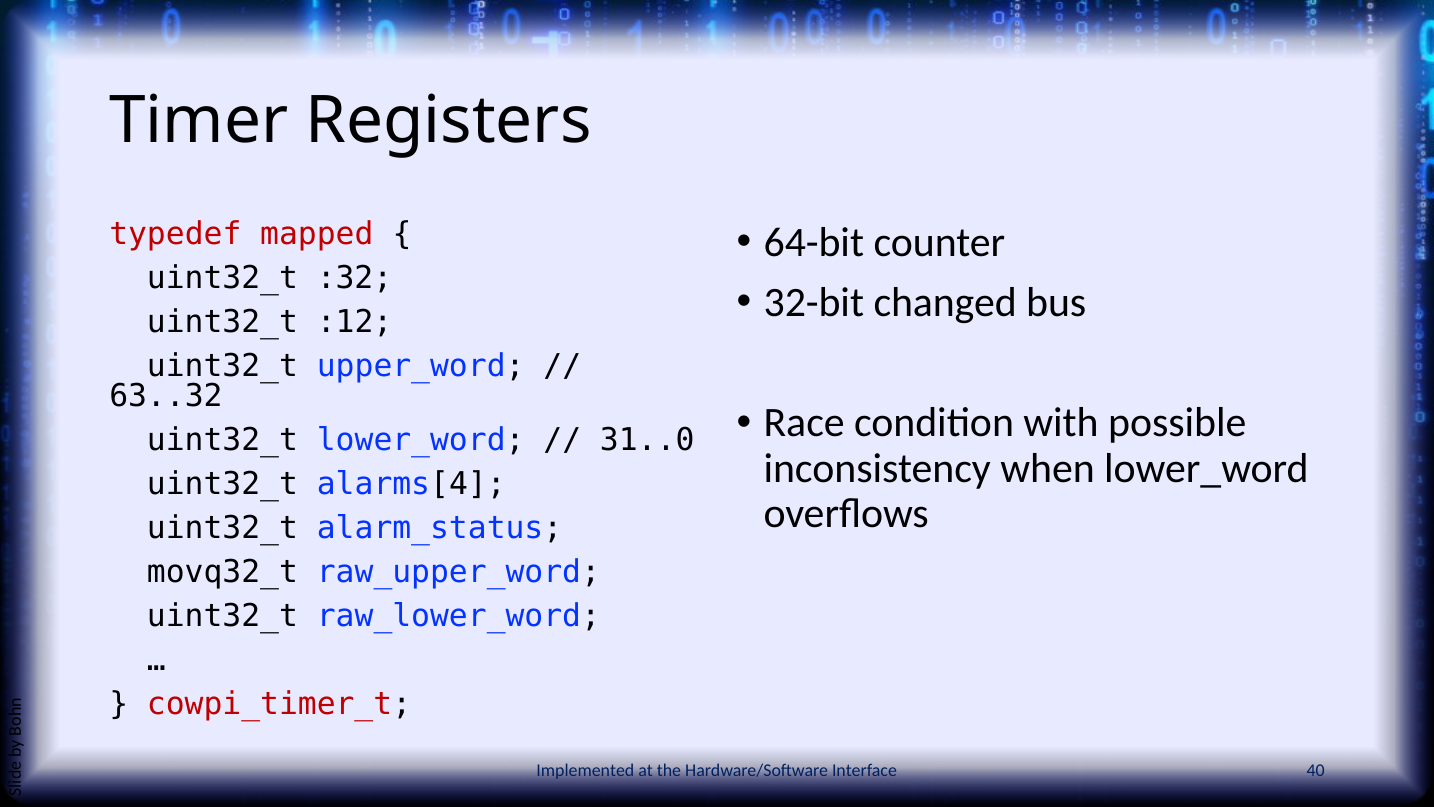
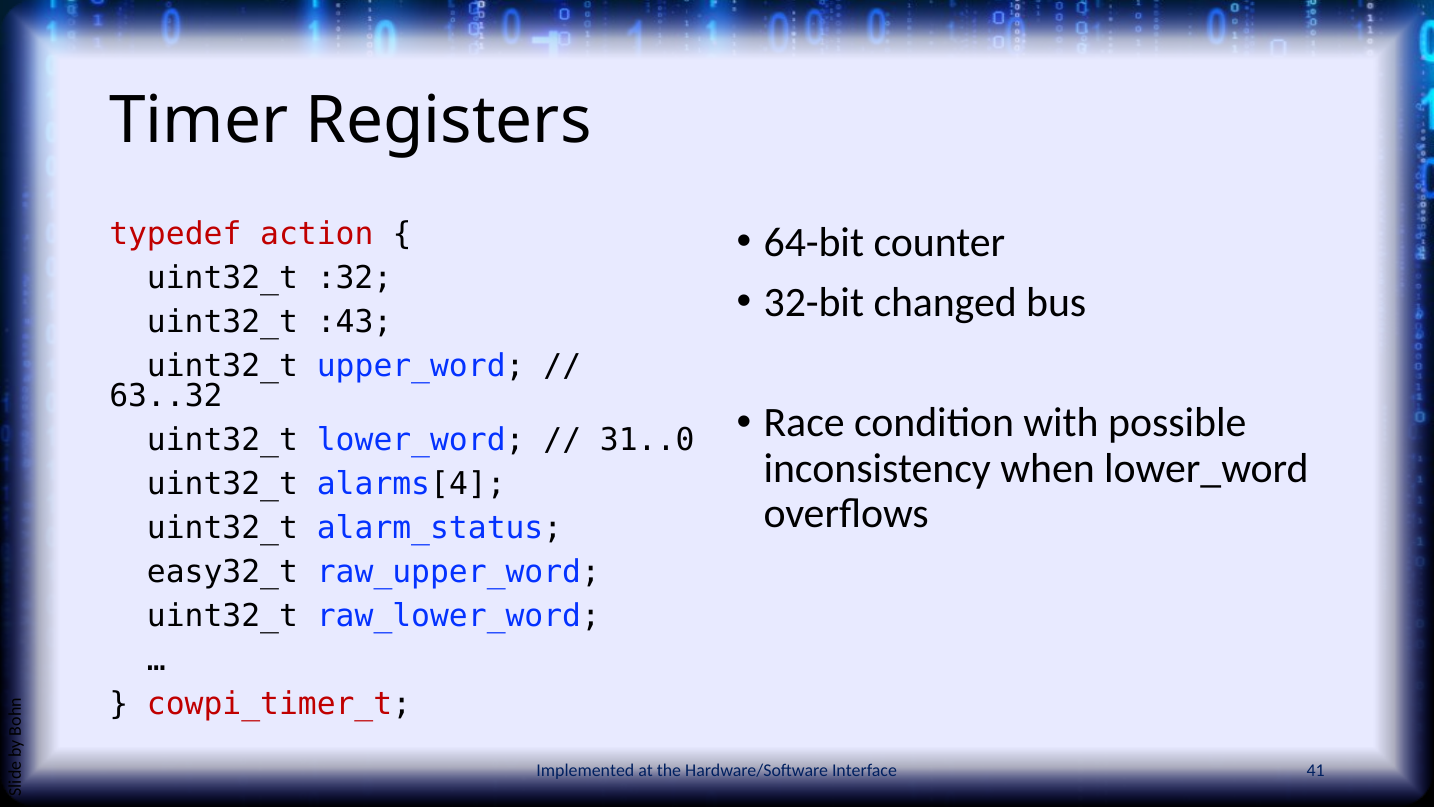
mapped: mapped -> action (317, 234)
:12: :12 -> :43 (355, 322)
movq32_t: movq32_t -> easy32_t (222, 572)
40: 40 -> 41 (1316, 770)
